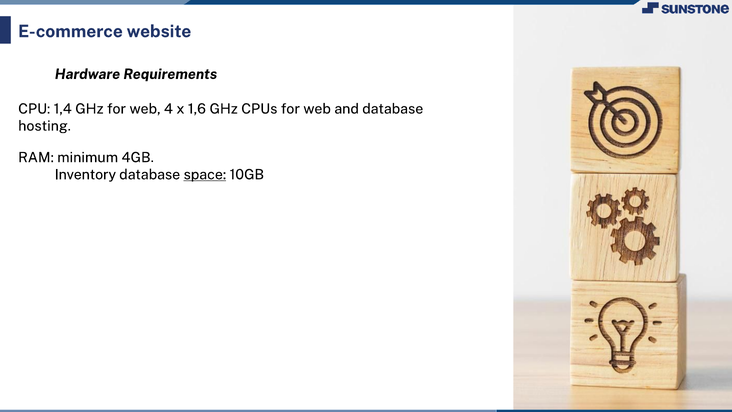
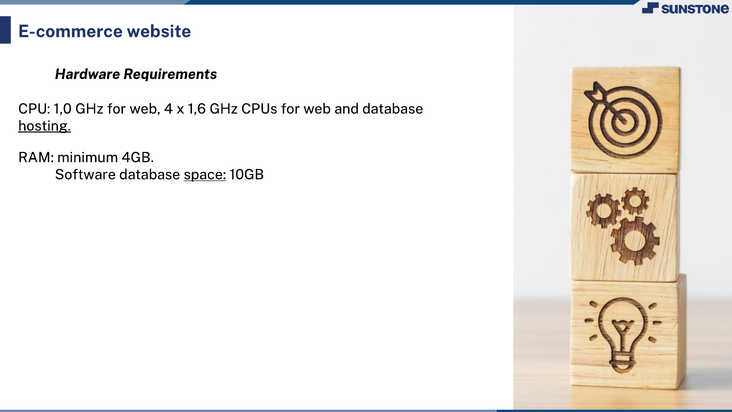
1,4: 1,4 -> 1,0 (63, 109)
hosting underline: none -> present (45, 126)
Inventory: Inventory -> Software (85, 174)
